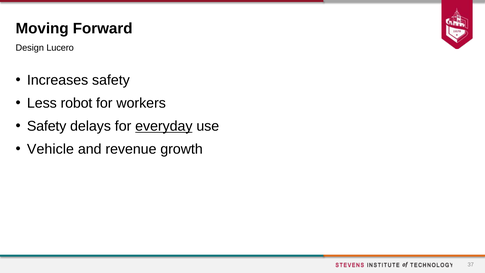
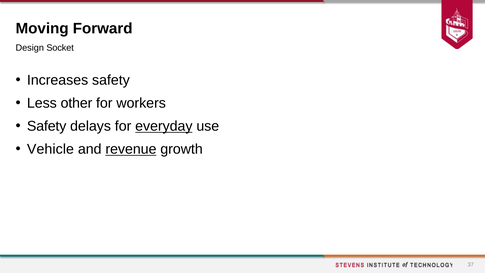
Lucero: Lucero -> Socket (60, 48)
robot: robot -> other (76, 103)
revenue underline: none -> present (131, 149)
